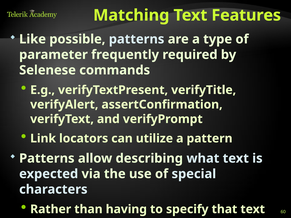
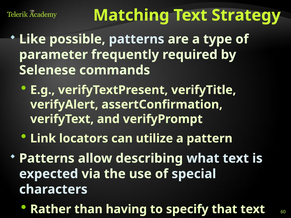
Features: Features -> Strategy (246, 15)
